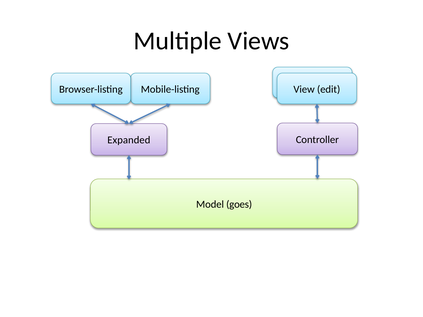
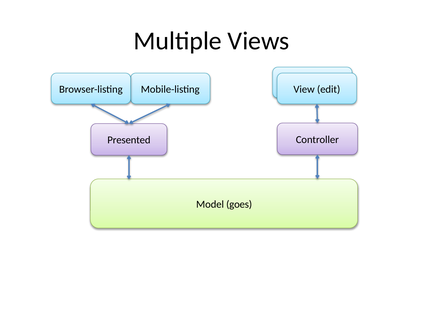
Expanded: Expanded -> Presented (129, 140)
